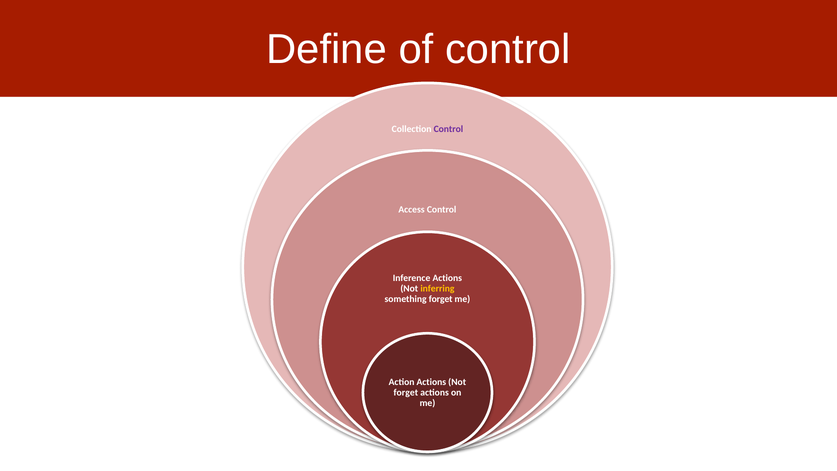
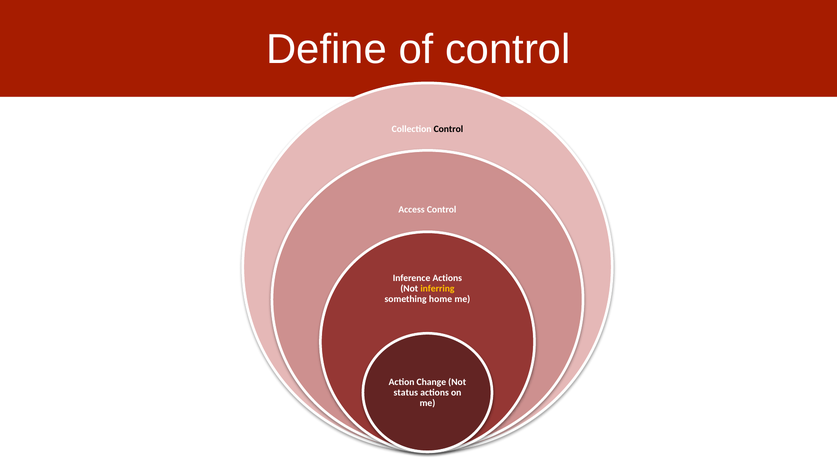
Control colour: purple -> black (448, 129)
something forget: forget -> home (441, 299)
Action Actions: Actions -> Change (431, 382)
forget: forget -> status (406, 392)
